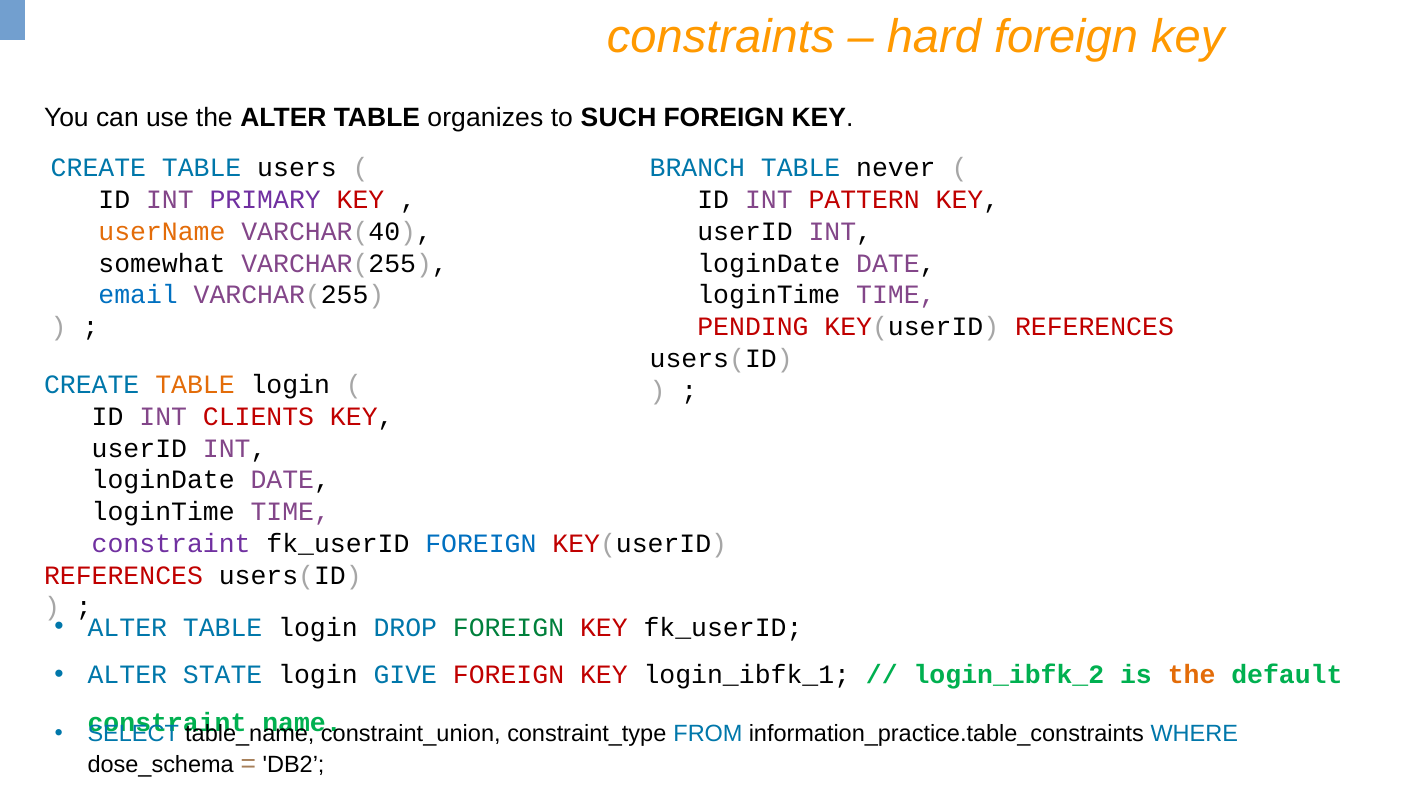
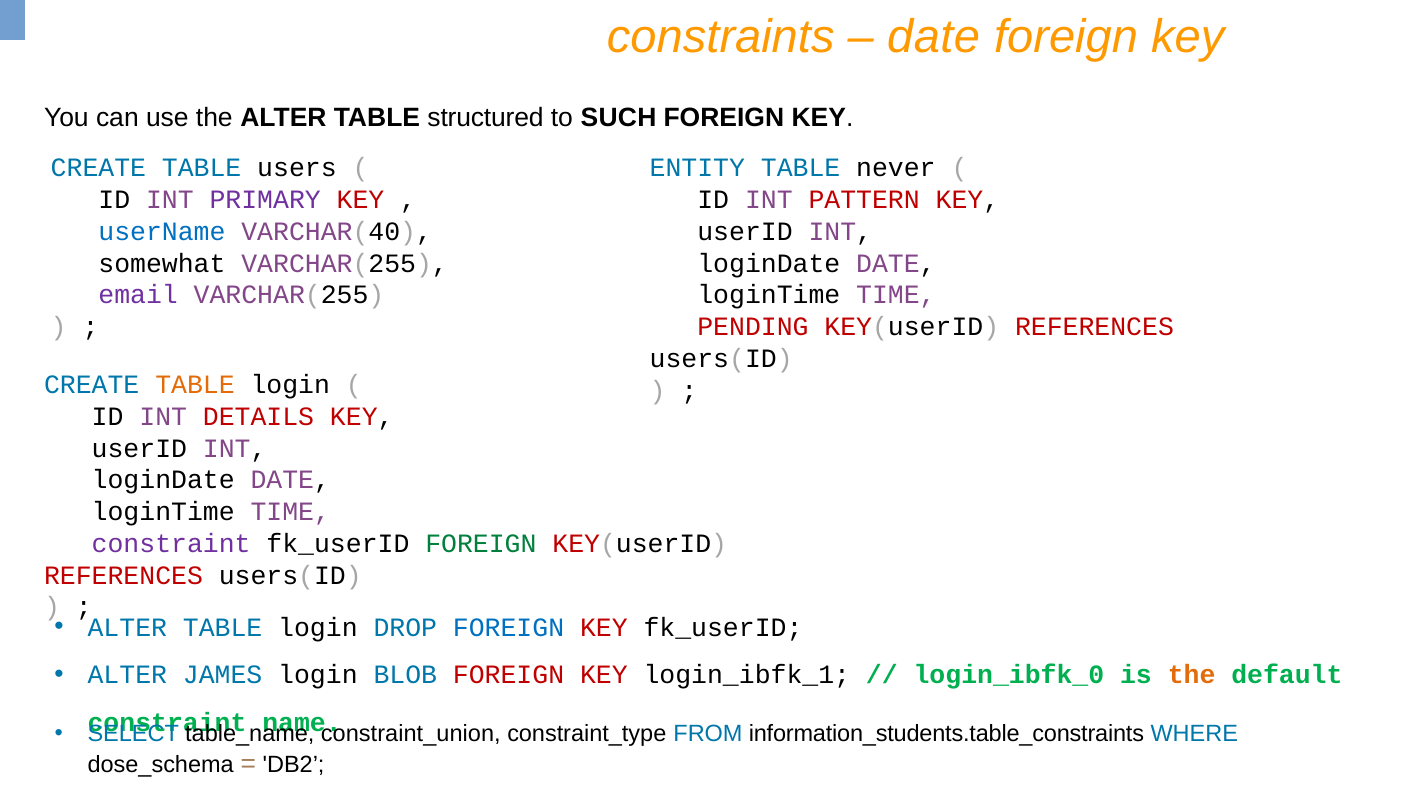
hard: hard -> date (934, 37)
organizes: organizes -> structured (486, 118)
BRANCH: BRANCH -> ENTITY (697, 168)
userName colour: orange -> blue (162, 232)
email colour: blue -> purple (138, 295)
CLIENTS: CLIENTS -> DETAILS (259, 417)
FOREIGN colour: blue -> green (481, 544)
FOREIGN colour: green -> blue (509, 628)
STATE: STATE -> JAMES (223, 675)
GIVE: GIVE -> BLOB (405, 675)
login_ibfk_2: login_ibfk_2 -> login_ibfk_0 (1009, 675)
information_practice.table_constraints: information_practice.table_constraints -> information_students.table_constraints (946, 734)
